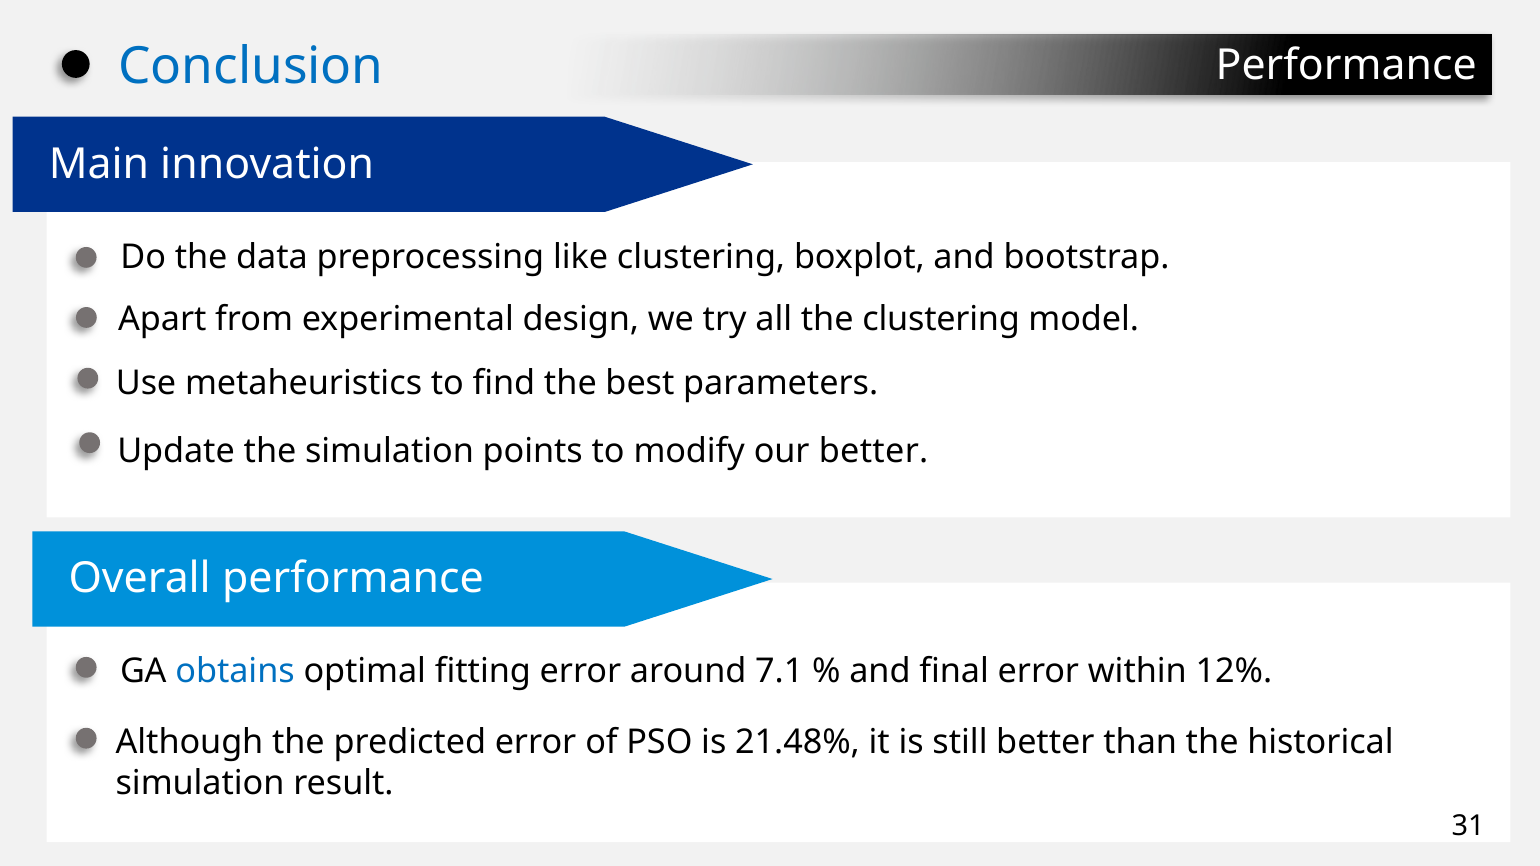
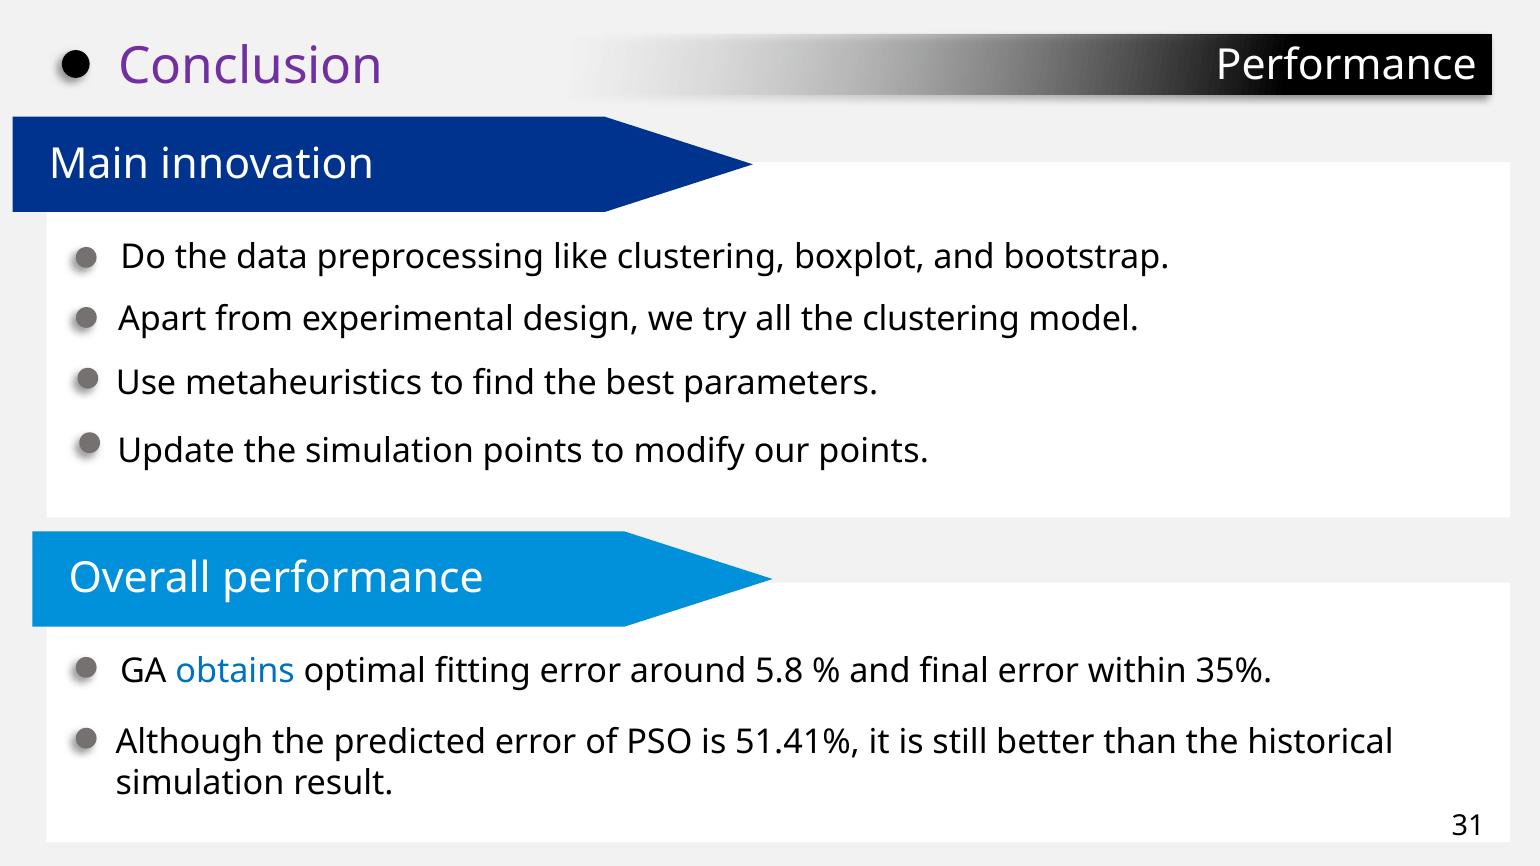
Conclusion colour: blue -> purple (251, 67)
our better: better -> points (874, 451)
7.1: 7.1 -> 5.8 (779, 672)
12%: 12% -> 35% (1234, 672)
21.48%: 21.48% -> 51.41% (797, 742)
